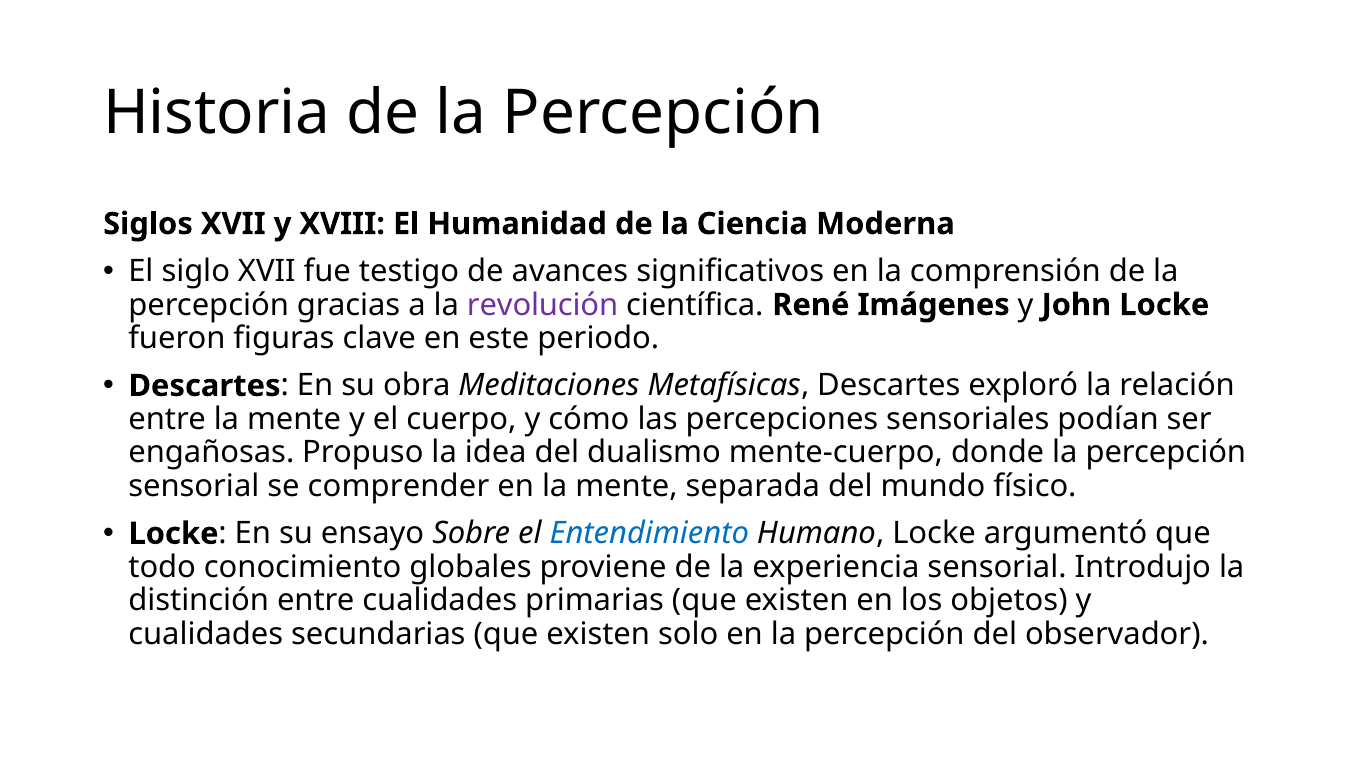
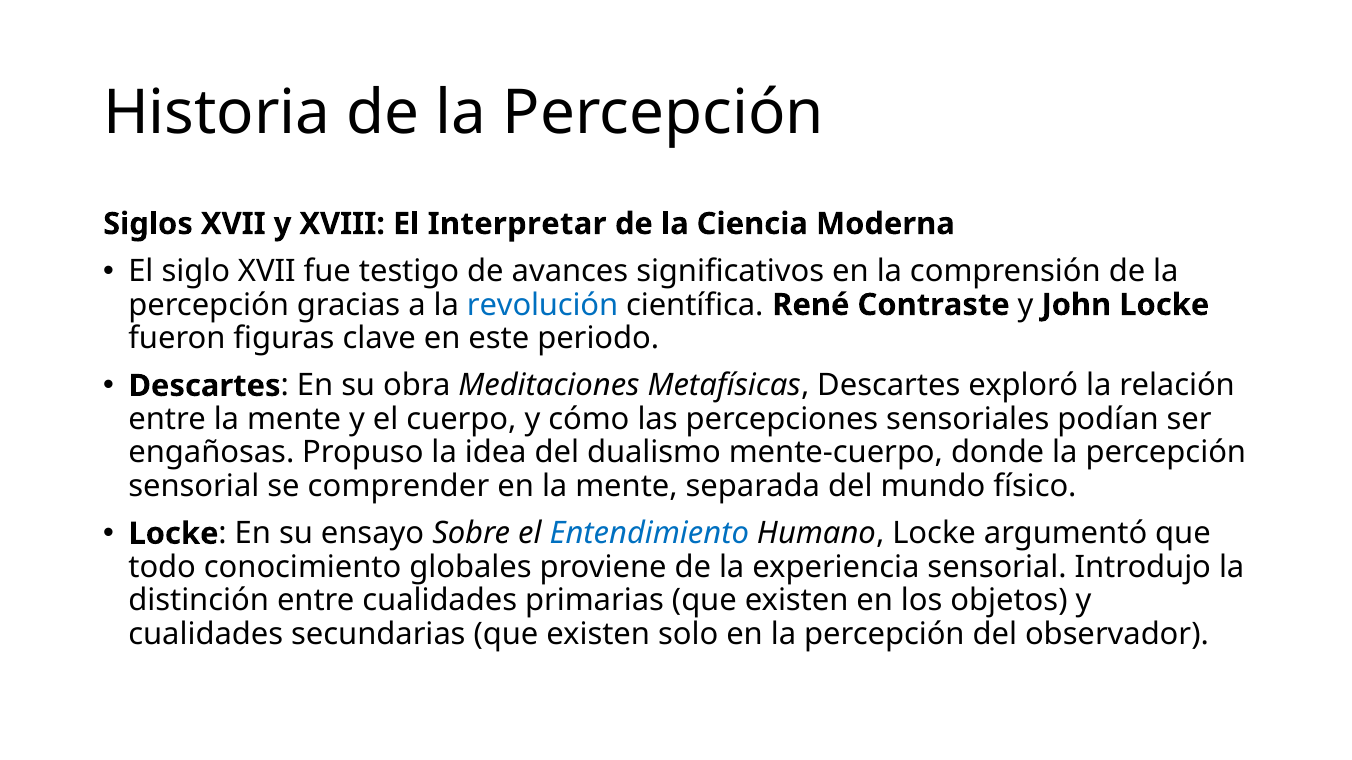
Humanidad: Humanidad -> Interpretar (517, 224)
revolución colour: purple -> blue (543, 305)
Imágenes: Imágenes -> Contraste (934, 305)
